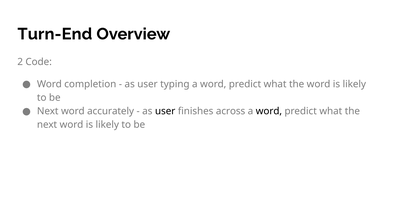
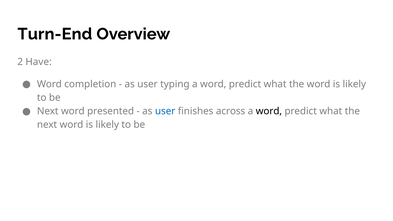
Code: Code -> Have (39, 62)
accurately: accurately -> presented (111, 111)
user colour: black -> blue (165, 111)
